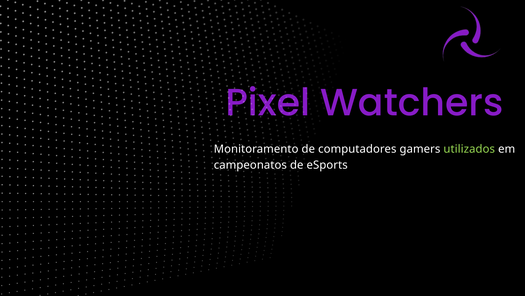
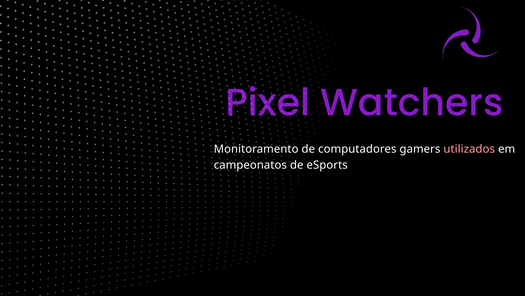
utilizados colour: light green -> pink (469, 149)
